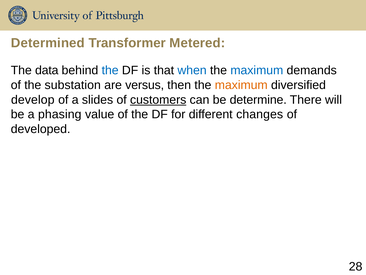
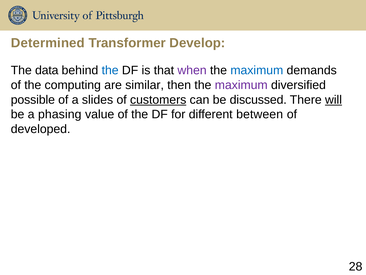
Metered: Metered -> Develop (197, 43)
when colour: blue -> purple (192, 70)
substation: substation -> computing (73, 85)
versus: versus -> similar (145, 85)
maximum colour: orange -> purple (241, 85)
develop: develop -> possible (33, 100)
determine: determine -> discussed (258, 100)
will underline: none -> present (334, 100)
changes: changes -> between (260, 114)
